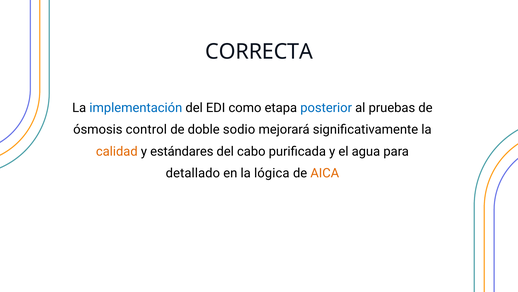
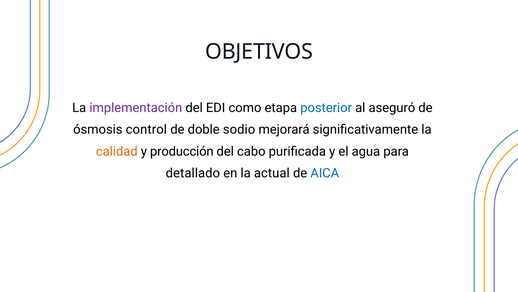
CORRECTA: CORRECTA -> OBJETIVOS (259, 51)
implementación colour: blue -> purple (136, 108)
pruebas: pruebas -> aseguró (392, 108)
estándares: estándares -> producción (182, 151)
lógica: lógica -> actual (272, 173)
AICA colour: orange -> blue (325, 173)
